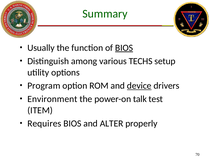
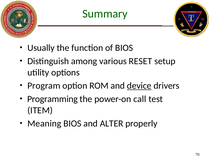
BIOS underline: present -> none (124, 48)
TECHS: TECHS -> RESET (141, 61)
Environment: Environment -> Programming (53, 99)
talk: talk -> call (140, 99)
Requires: Requires -> Meaning (44, 123)
